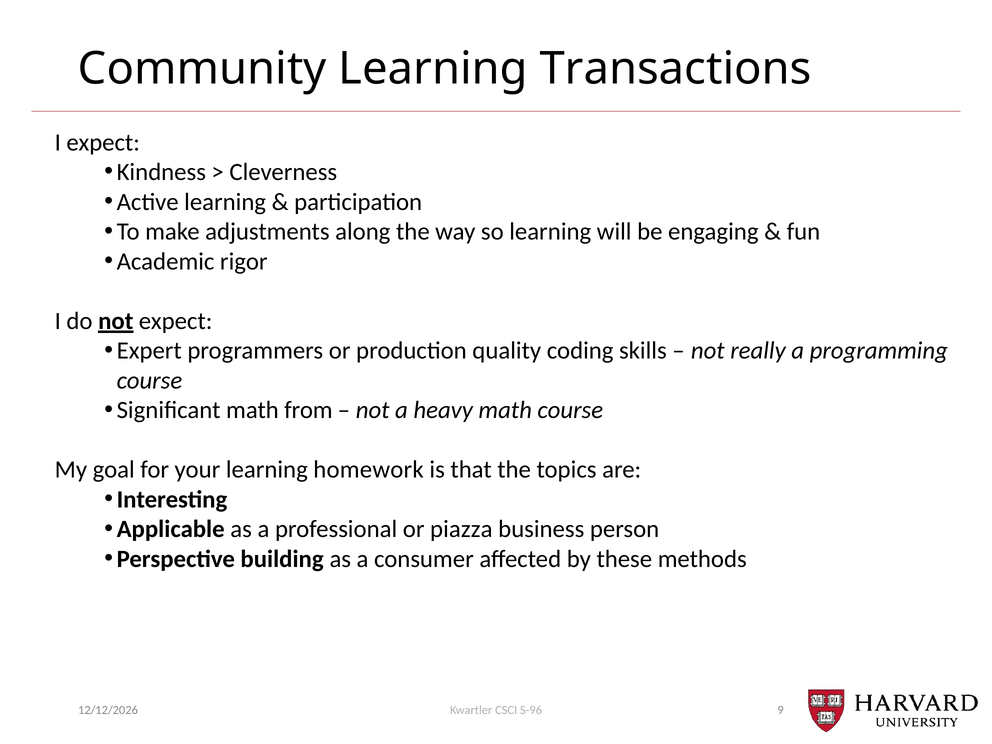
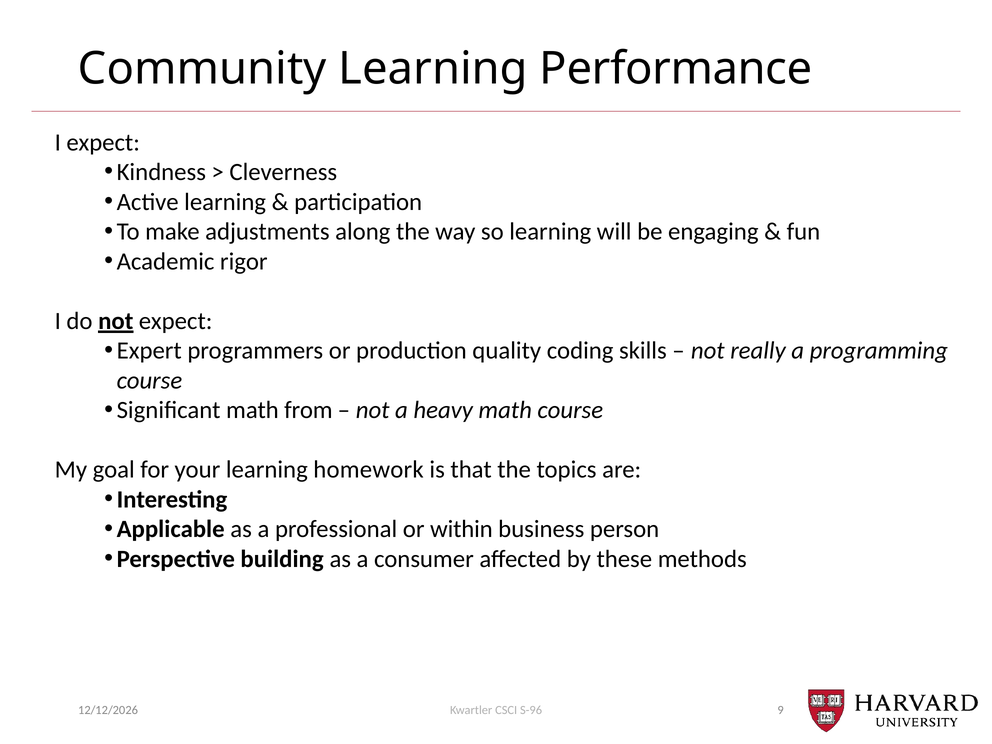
Transactions: Transactions -> Performance (676, 69)
piazza: piazza -> within (461, 529)
